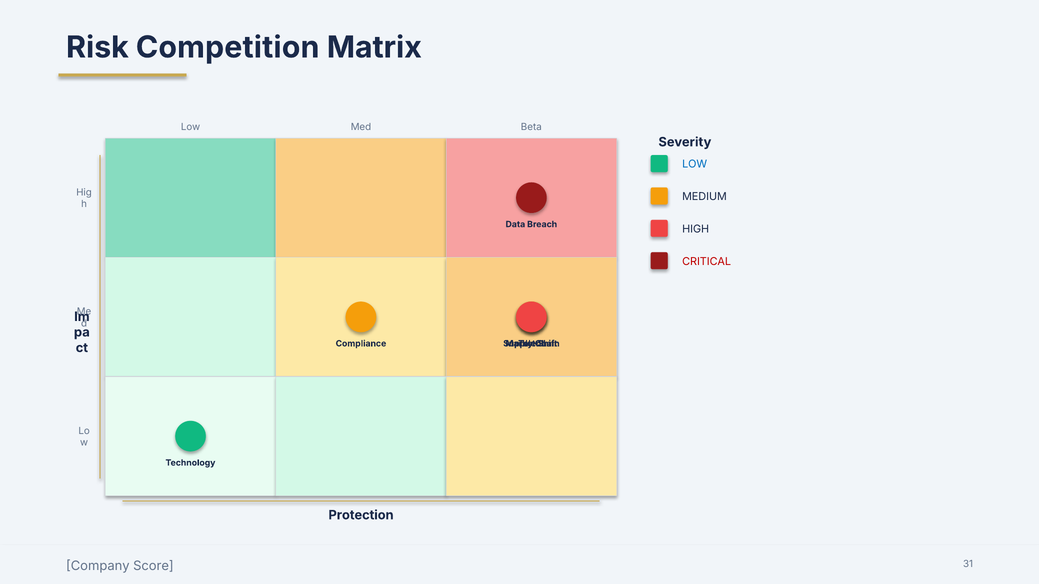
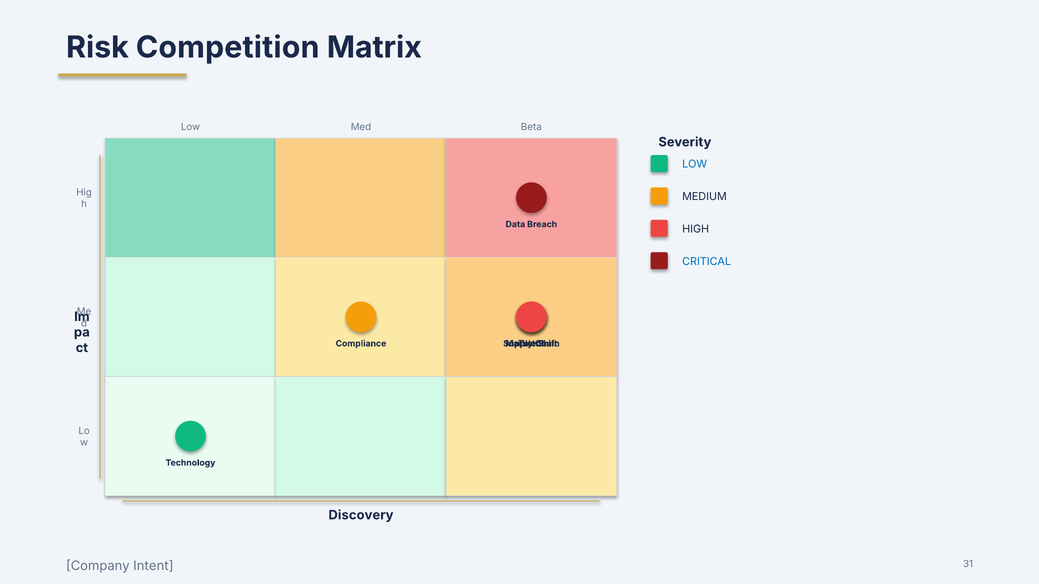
CRITICAL colour: red -> blue (707, 262)
Protection: Protection -> Discovery (361, 515)
Score: Score -> Intent (153, 566)
